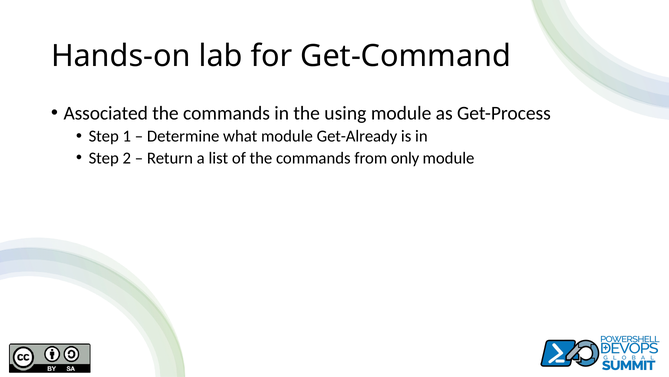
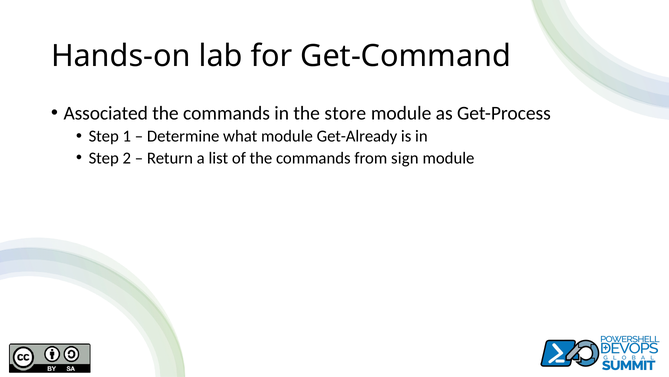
using: using -> store (345, 113)
only: only -> sign (405, 158)
